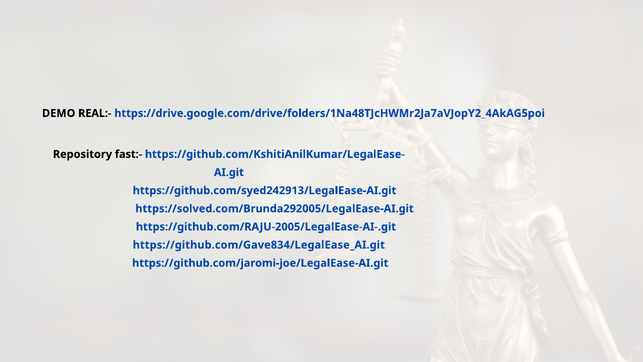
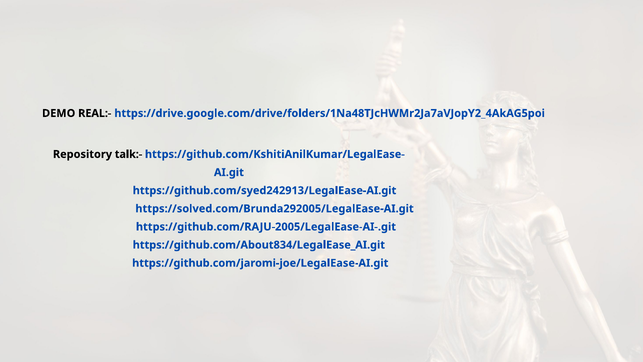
fast:-: fast:- -> talk:- (129, 154)
https://github.com/Gave834/LegalEase_AI.git: https://github.com/Gave834/LegalEase_AI.git -> https://github.com/About834/LegalEase_AI.git (259, 245)
